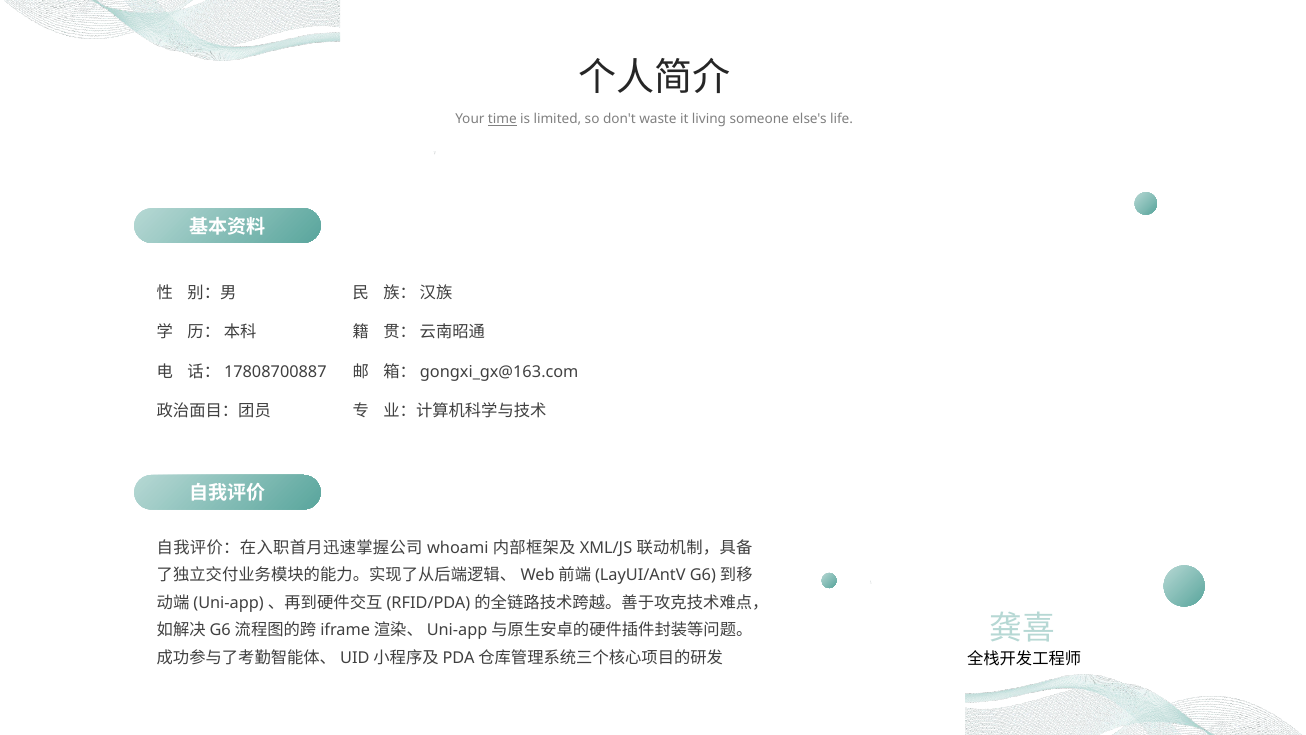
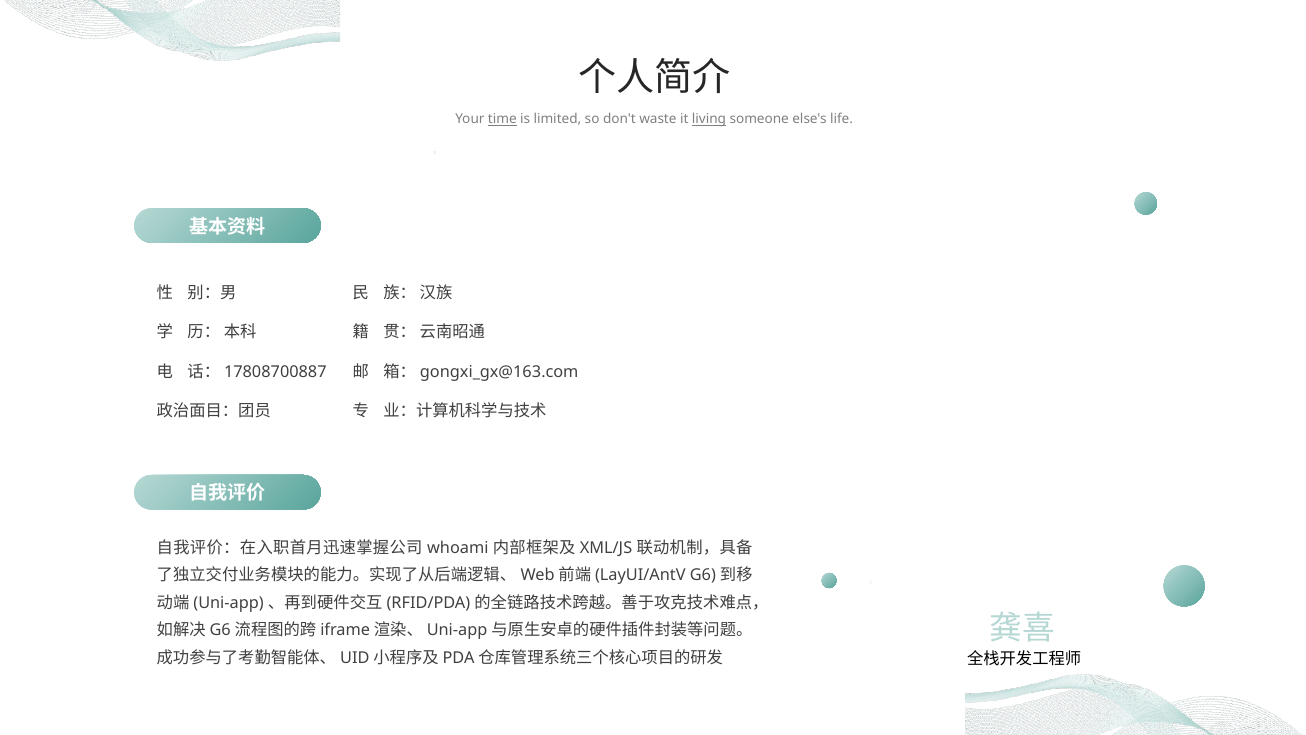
living underline: none -> present (709, 119)
